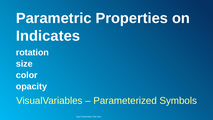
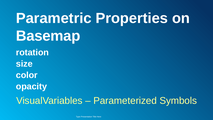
Indicates: Indicates -> Basemap (48, 36)
